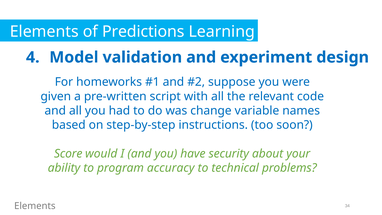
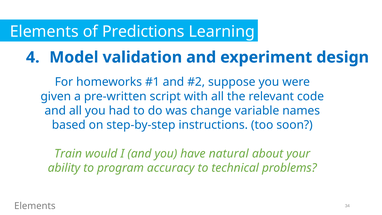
Score: Score -> Train (68, 154)
security: security -> natural (229, 154)
